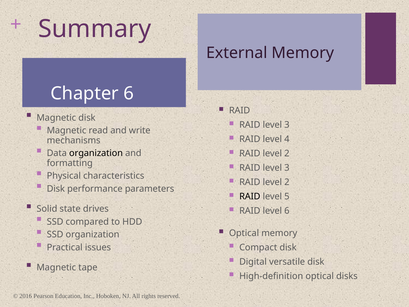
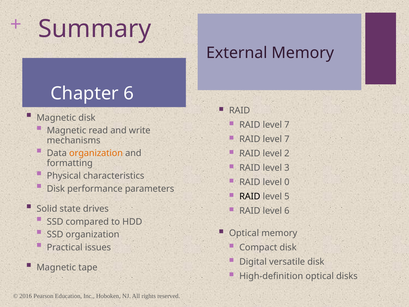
3: 3 -> 7 (287, 125)
4: 4 -> 7 (287, 139)
organization colour: black -> orange (96, 153)
2: 2 -> 0 (287, 182)
